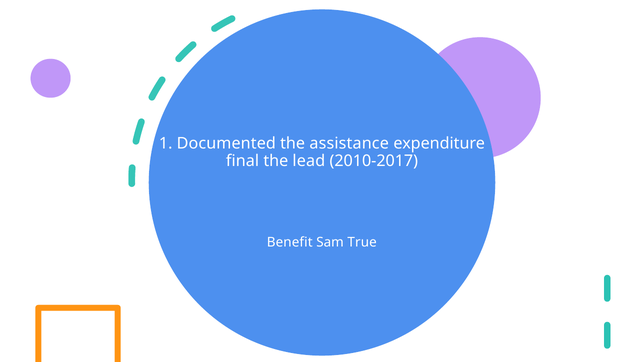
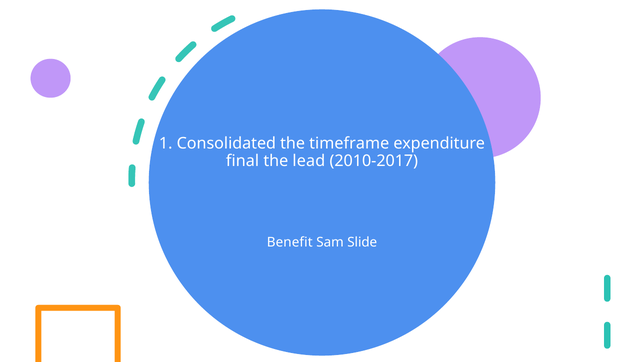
Documented: Documented -> Consolidated (226, 143)
assistance: assistance -> timeframe (349, 143)
True: True -> Slide (362, 243)
